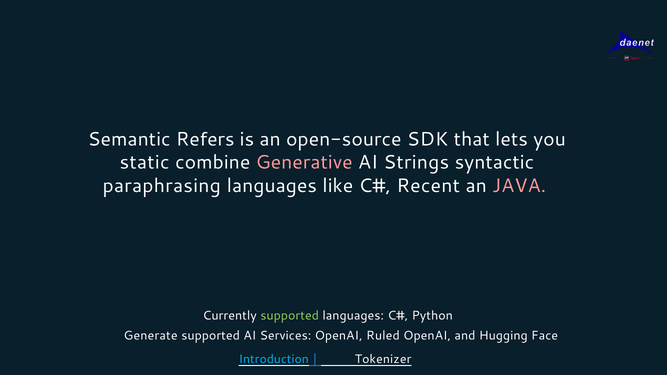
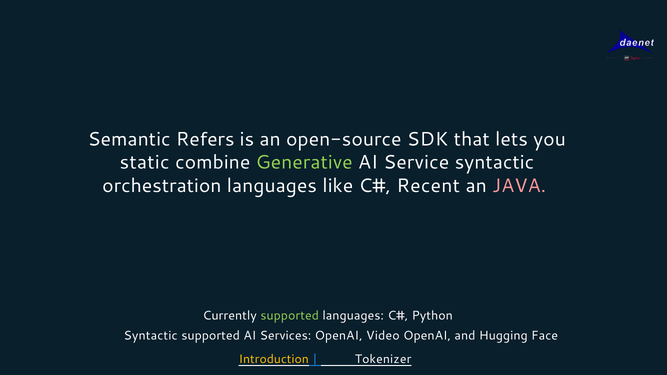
Generative colour: pink -> light green (304, 163)
Strings: Strings -> Service (416, 163)
paraphrasing: paraphrasing -> orchestration (162, 186)
Generate: Generate -> Syntactic (151, 336)
Ruled: Ruled -> Video (383, 336)
Introduction colour: light blue -> yellow (274, 360)
